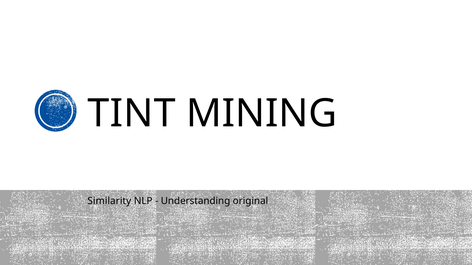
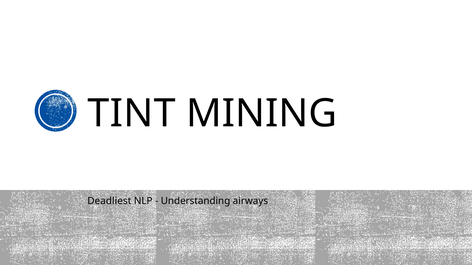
Similarity: Similarity -> Deadliest (109, 201)
original: original -> airways (250, 201)
